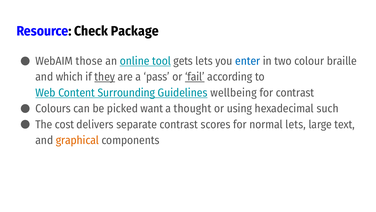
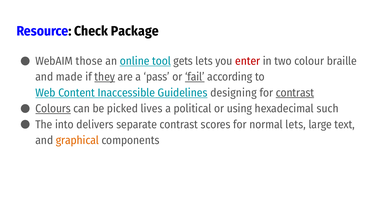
enter colour: blue -> red (248, 61)
which: which -> made (69, 77)
Surrounding: Surrounding -> Inaccessible (126, 93)
wellbeing: wellbeing -> designing (234, 93)
contrast underline: none -> present (295, 93)
Colours underline: none -> present (53, 108)
want: want -> lives (152, 108)
thought: thought -> political (193, 108)
cost: cost -> into (64, 124)
